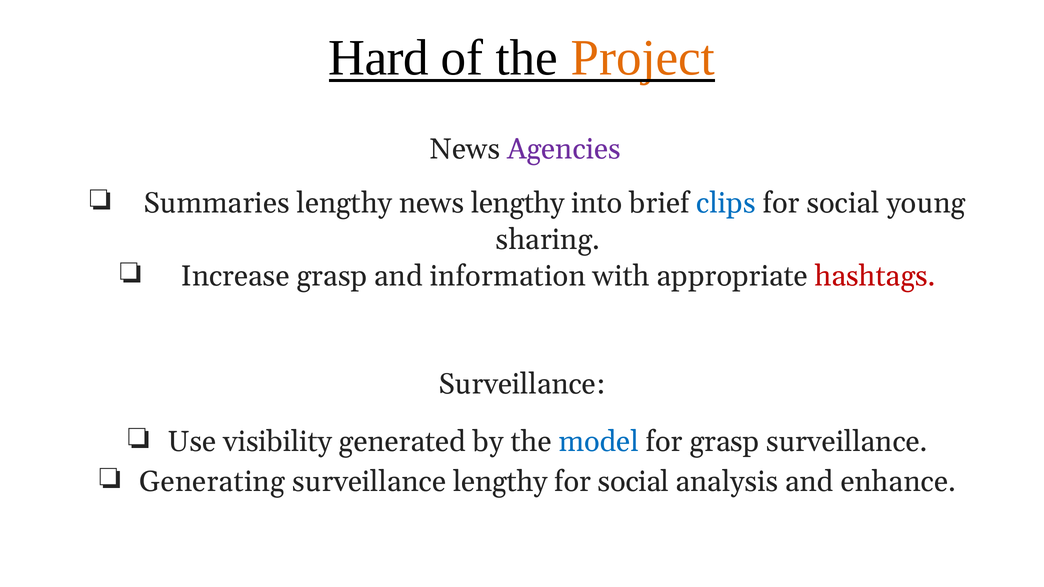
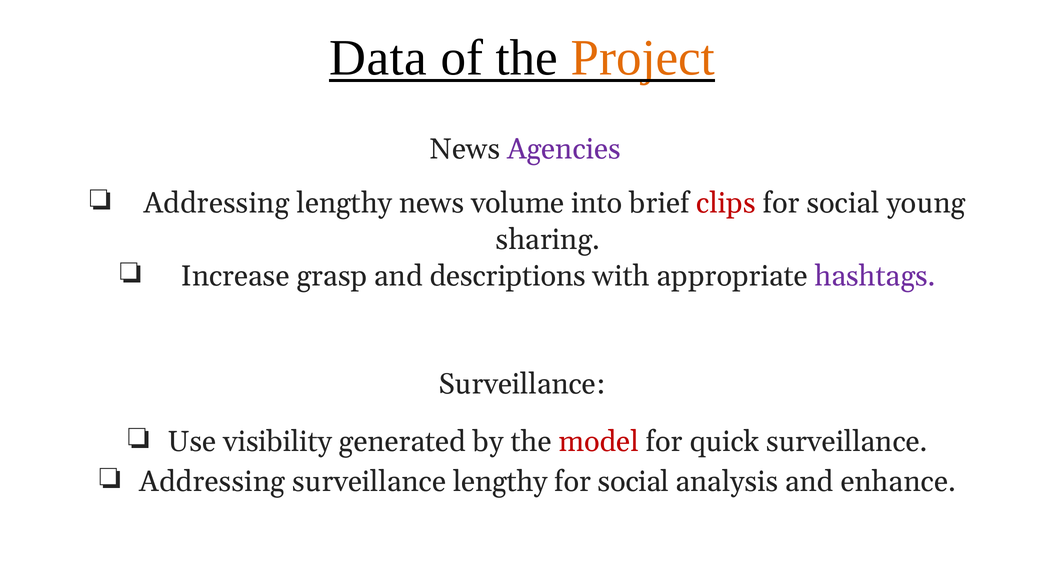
Hard: Hard -> Data (378, 58)
Summaries: Summaries -> Addressing (217, 203)
news lengthy: lengthy -> volume (518, 203)
clips colour: blue -> red (726, 203)
information: information -> descriptions (508, 276)
hashtags colour: red -> purple (875, 276)
model colour: blue -> red (599, 442)
for grasp: grasp -> quick (725, 442)
Generating: Generating -> Addressing (212, 482)
